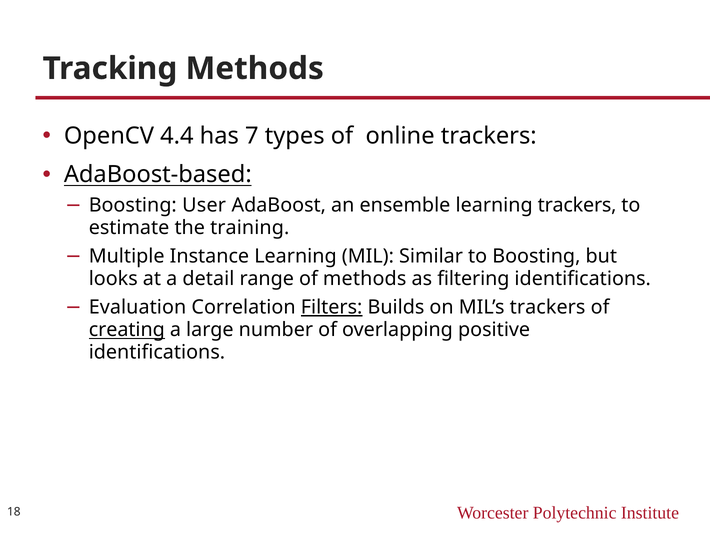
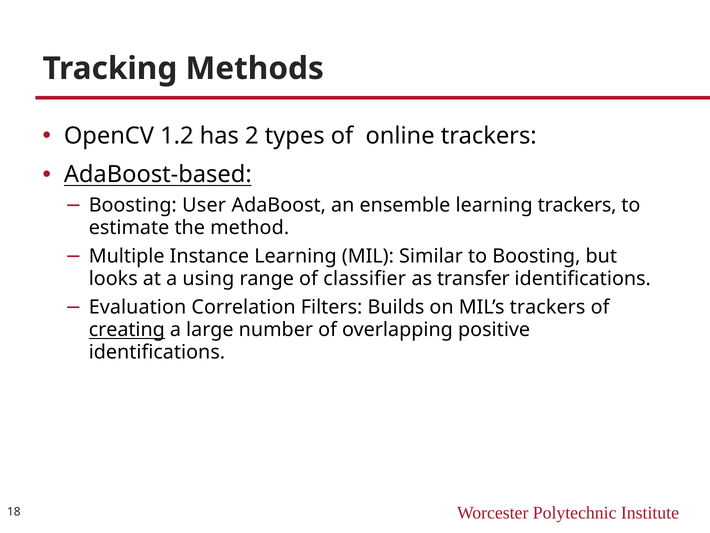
4.4: 4.4 -> 1.2 (177, 136)
7: 7 -> 2 (252, 136)
training: training -> method (250, 228)
detail: detail -> using (208, 279)
of methods: methods -> classifier (365, 279)
filtering: filtering -> transfer (473, 279)
Filters underline: present -> none (332, 307)
